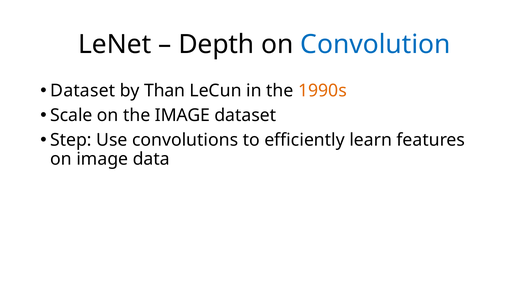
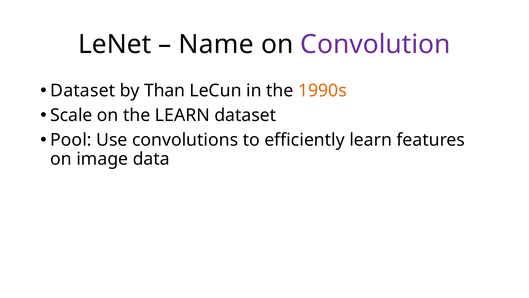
Depth: Depth -> Name (216, 44)
Convolution colour: blue -> purple (375, 44)
the IMAGE: IMAGE -> LEARN (182, 115)
Step: Step -> Pool (71, 140)
